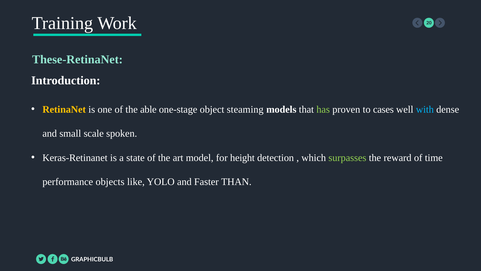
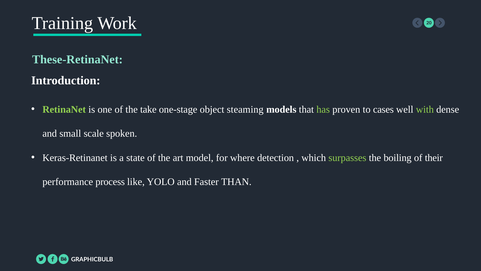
RetinaNet colour: yellow -> light green (64, 109)
able: able -> take (148, 109)
with colour: light blue -> light green (425, 109)
height: height -> where (242, 157)
reward: reward -> boiling (398, 157)
time: time -> their (434, 157)
objects: objects -> process (110, 182)
